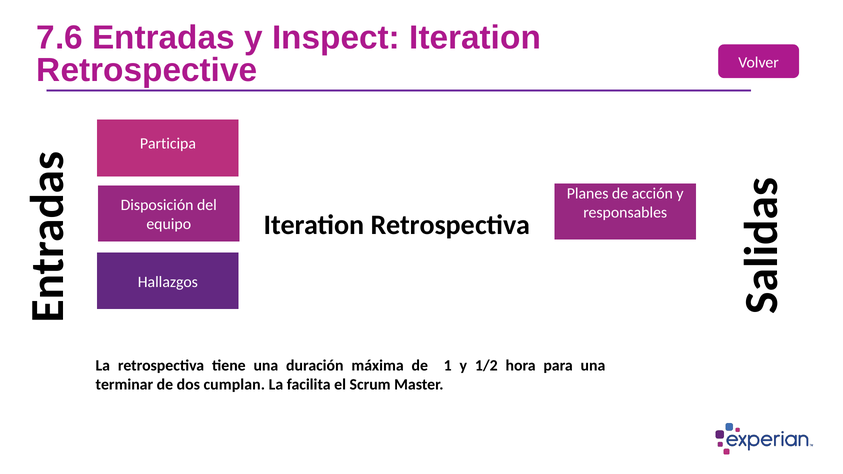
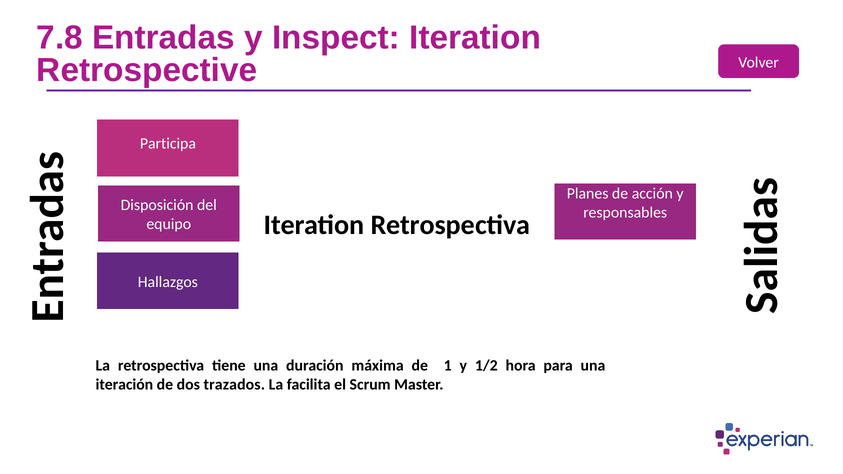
7.6: 7.6 -> 7.8 (60, 38)
terminar: terminar -> iteración (124, 384)
cumplan: cumplan -> trazados (234, 384)
